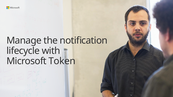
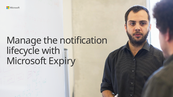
Token: Token -> Expiry (62, 61)
